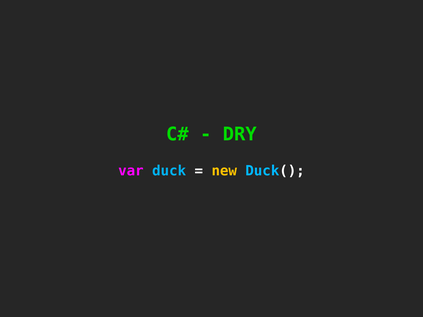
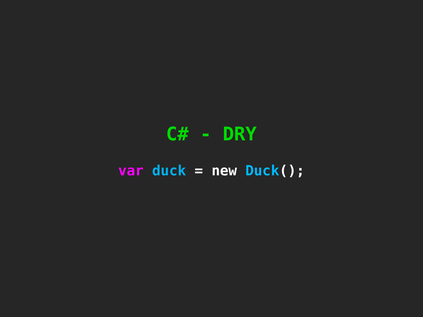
new colour: yellow -> white (224, 171)
